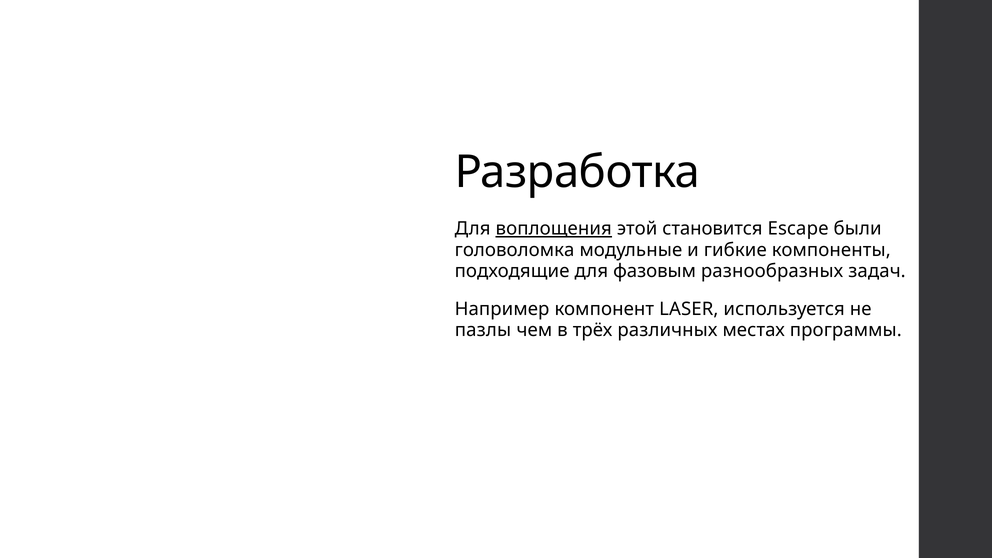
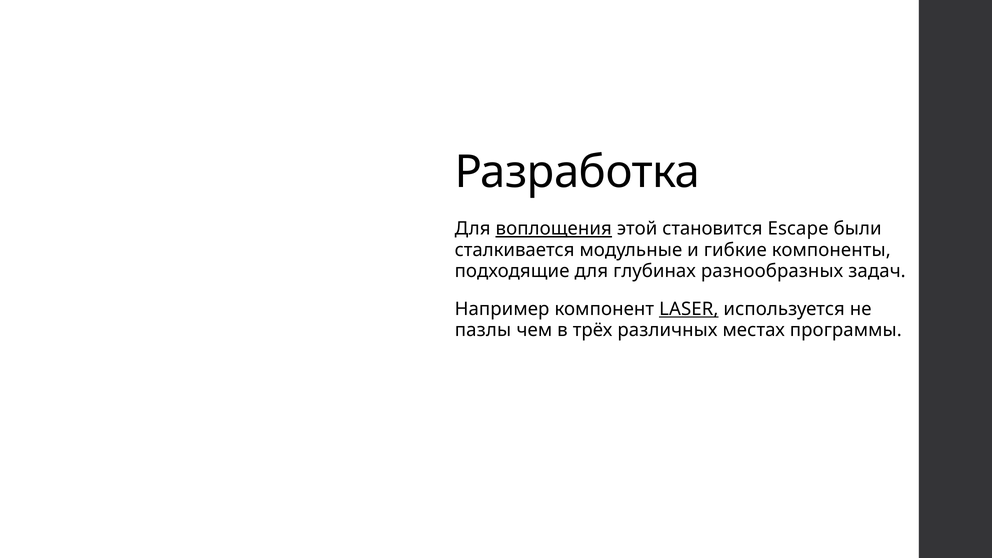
головоломка: головоломка -> сталкивается (515, 250)
фазовым: фазовым -> глубинах (655, 271)
LASER underline: none -> present (689, 309)
